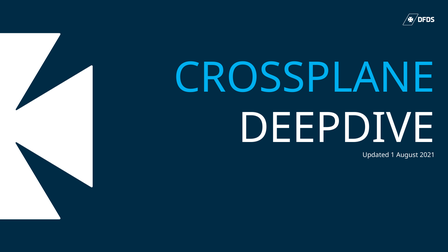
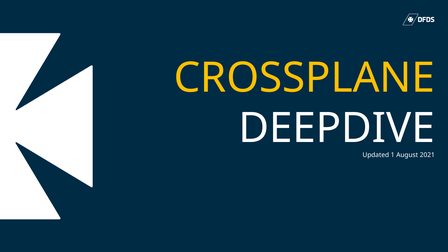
CROSSPLANE colour: light blue -> yellow (304, 78)
